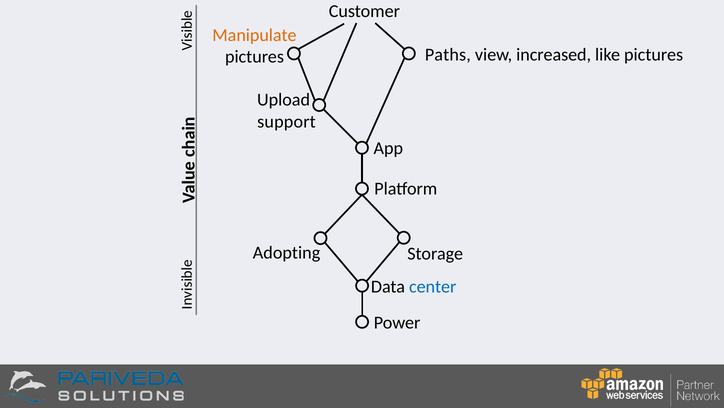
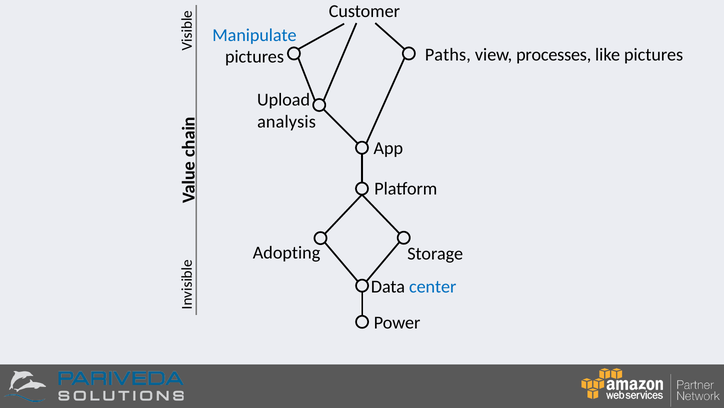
Manipulate colour: orange -> blue (254, 35)
increased: increased -> processes (554, 54)
support: support -> analysis (287, 121)
